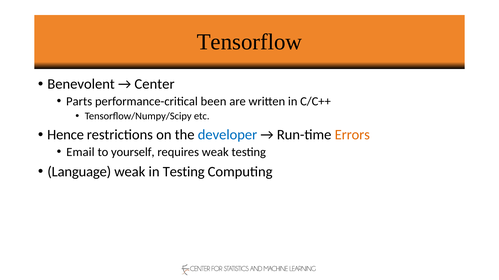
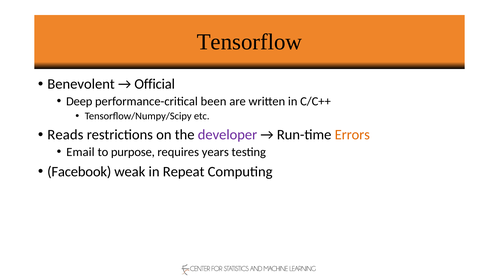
Center: Center -> Official (155, 84)
Parts: Parts -> Deep (79, 102)
Hence: Hence -> Reads (65, 135)
developer colour: blue -> purple (227, 135)
yourself: yourself -> purpose (133, 152)
requires weak: weak -> years (215, 152)
Language: Language -> Facebook (79, 172)
in Testing: Testing -> Repeat (184, 172)
